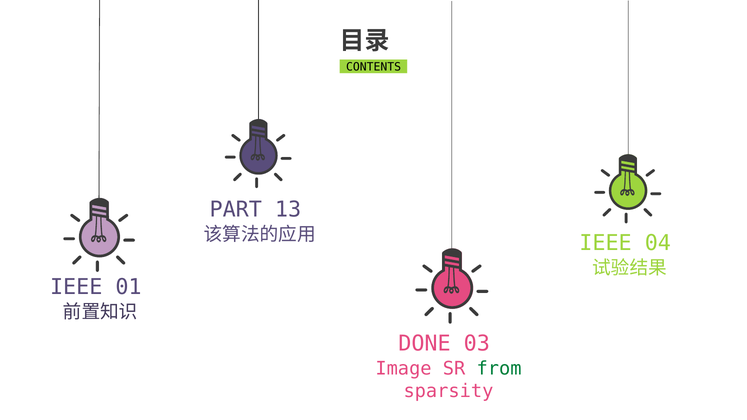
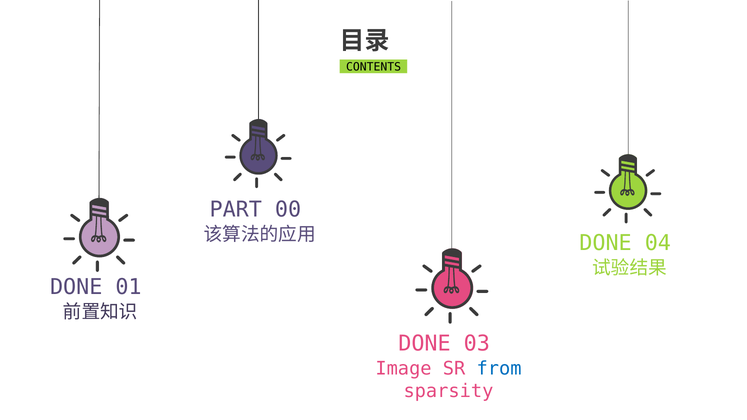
13: 13 -> 00 (288, 209)
IEEE: IEEE -> DONE (606, 243)
IEEE: IEEE -> DONE (76, 287)
from colour: green -> blue (499, 369)
